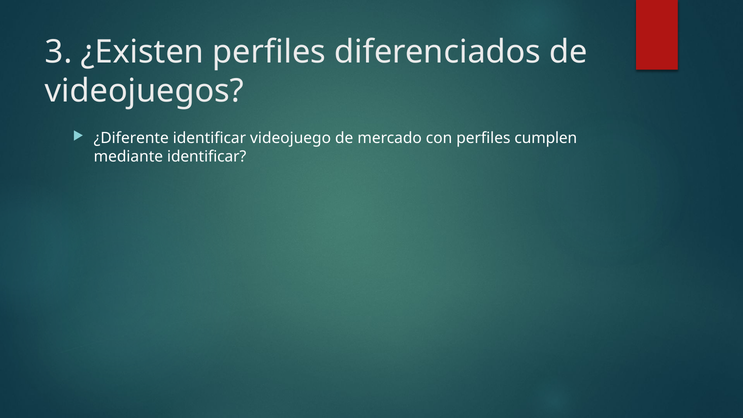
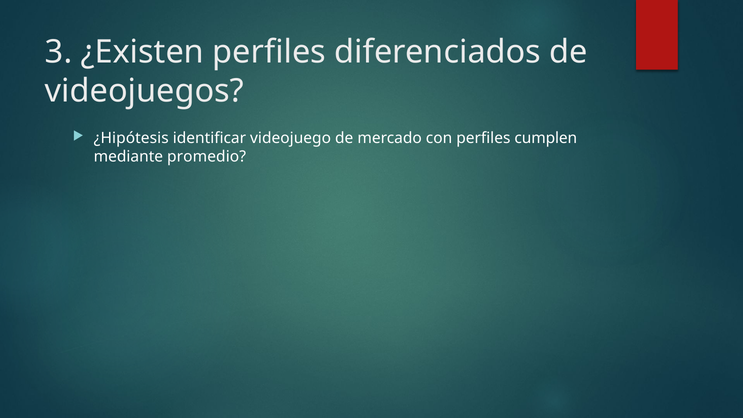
¿Diferente: ¿Diferente -> ¿Hipótesis (131, 138)
mediante identificar: identificar -> promedio (207, 157)
